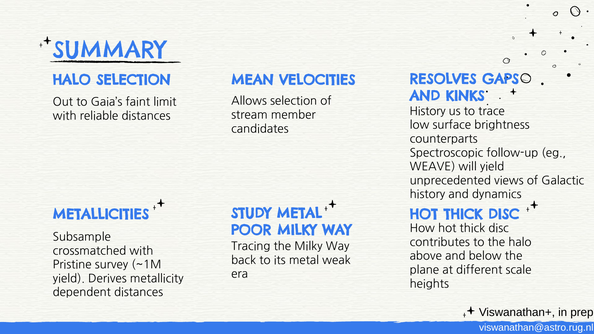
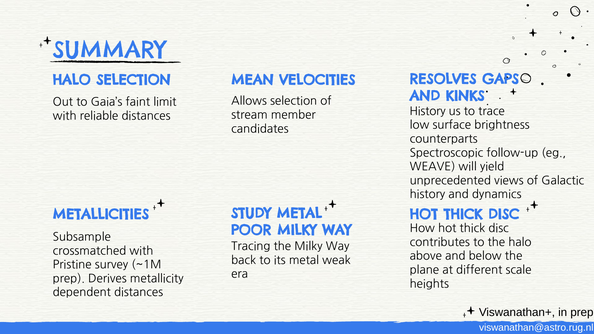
yield: yield -> prep (69, 279)
